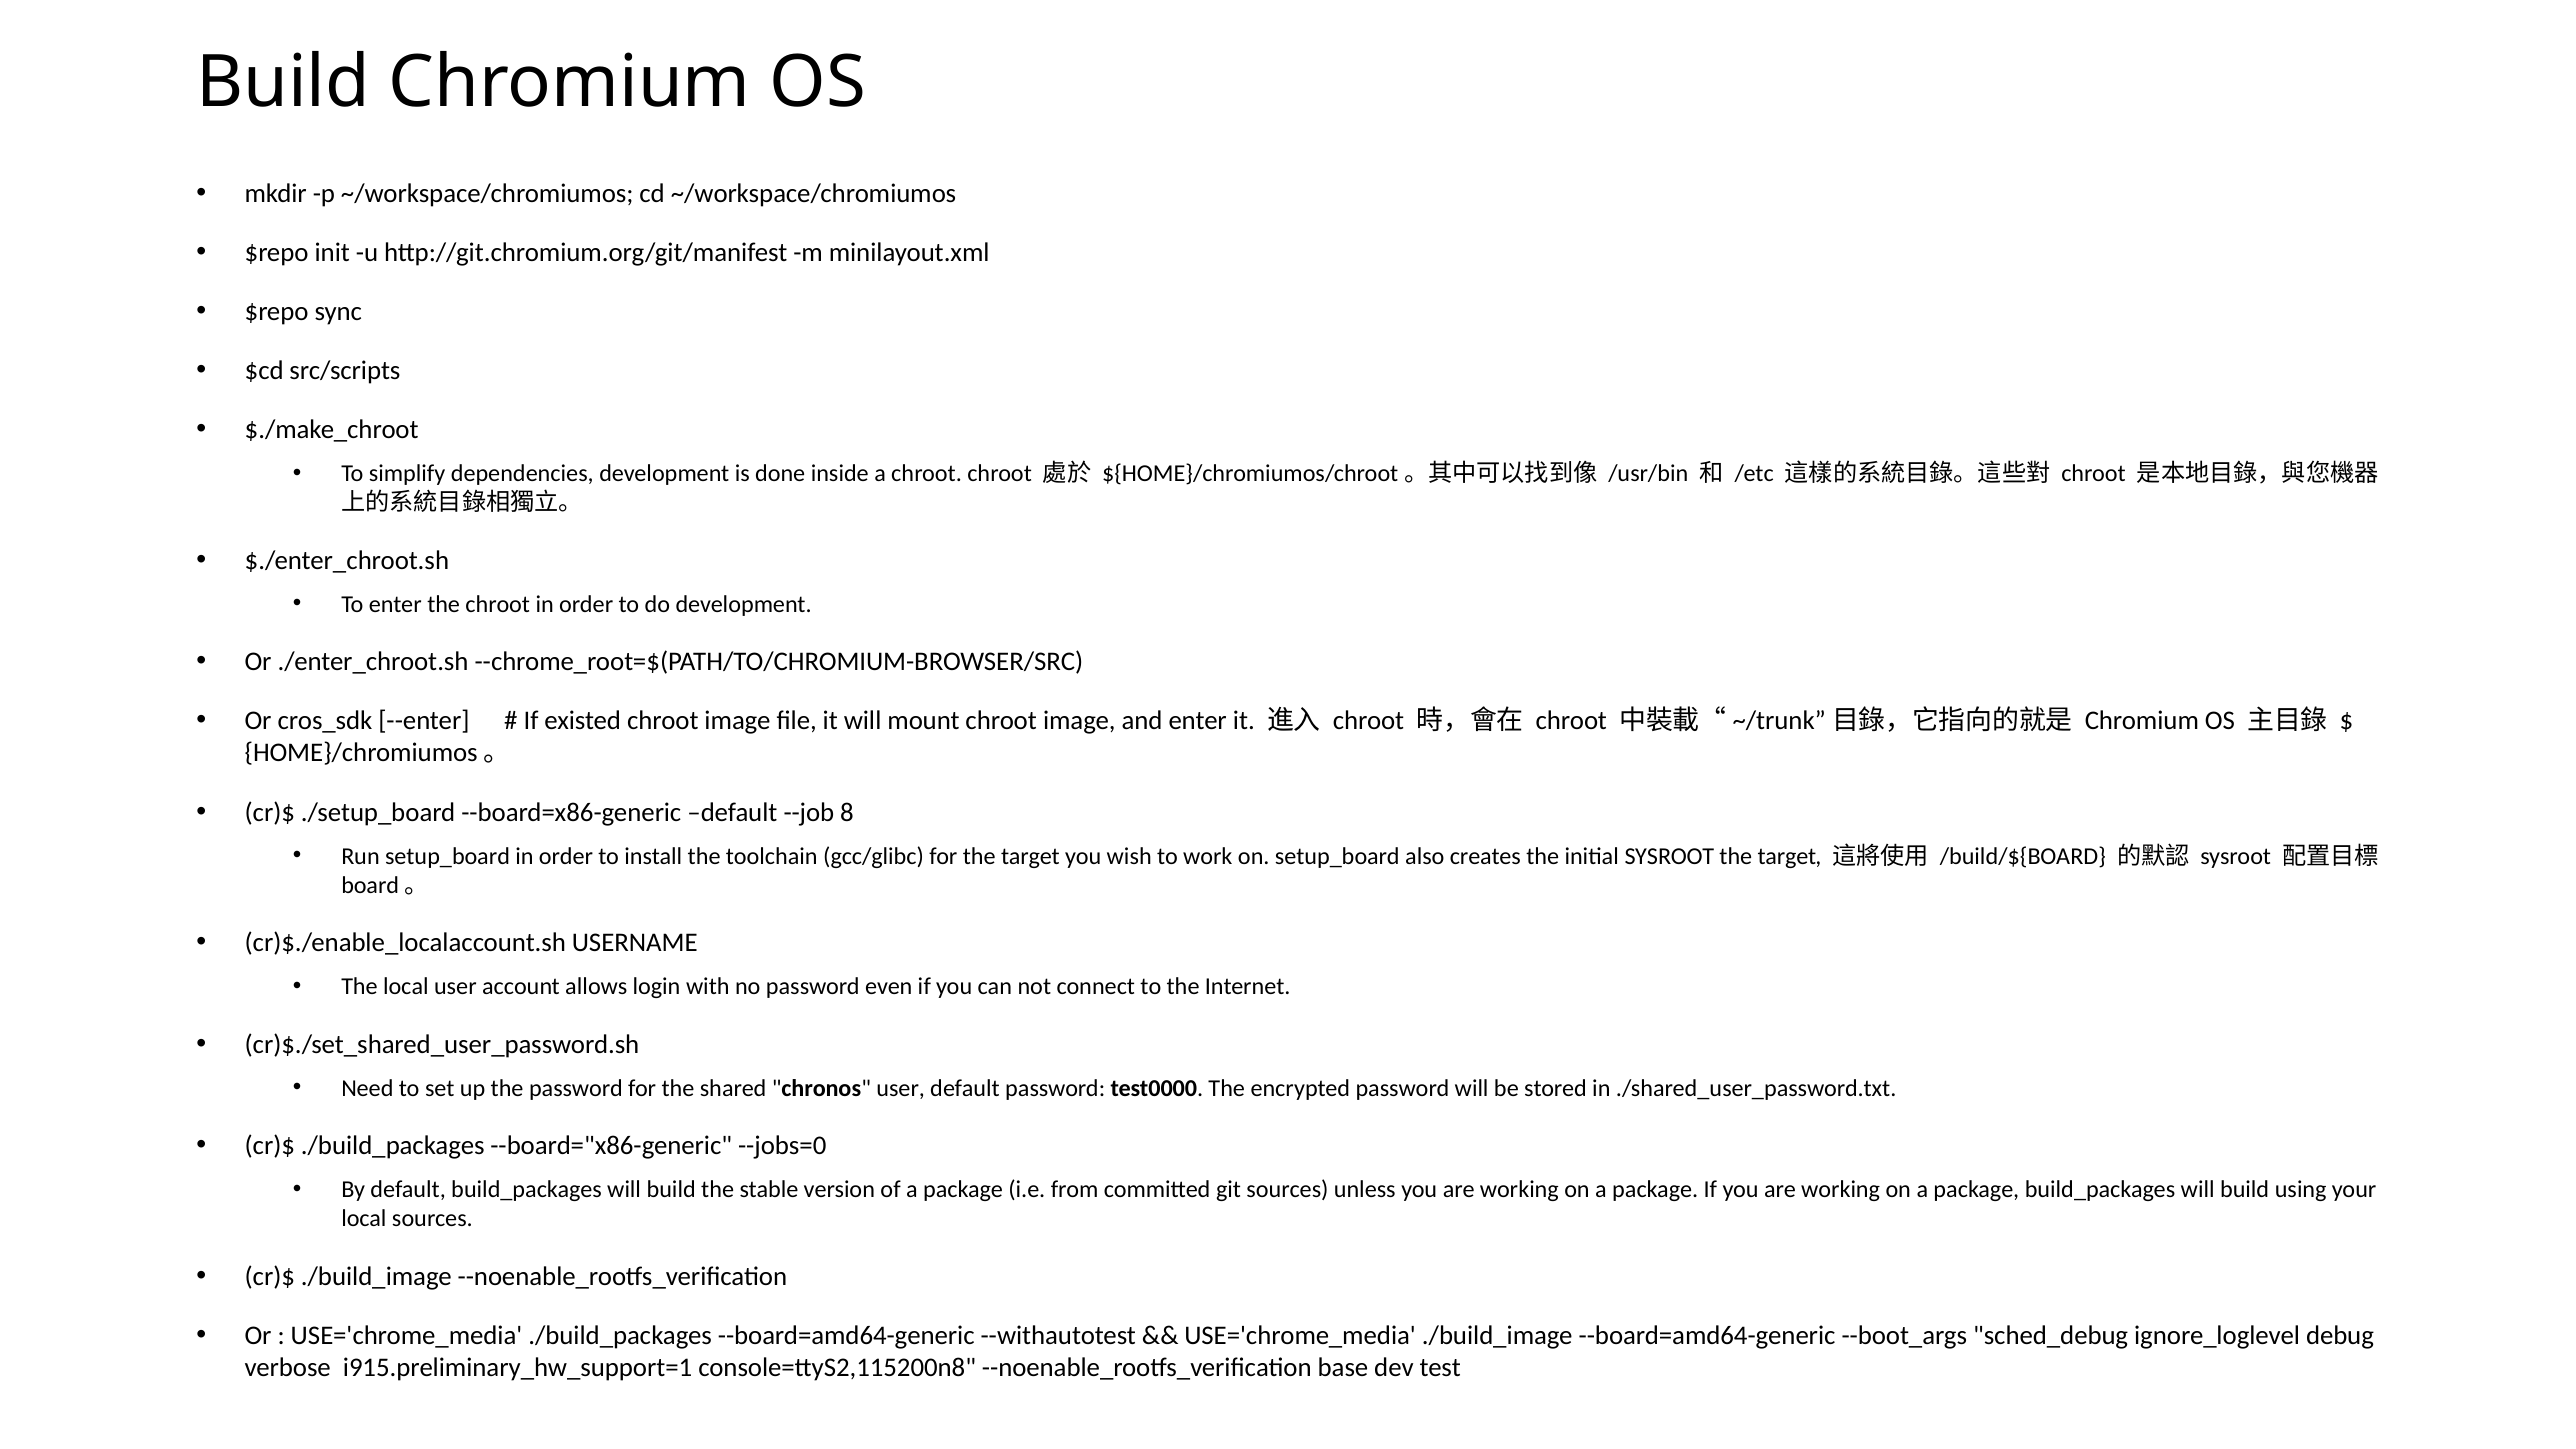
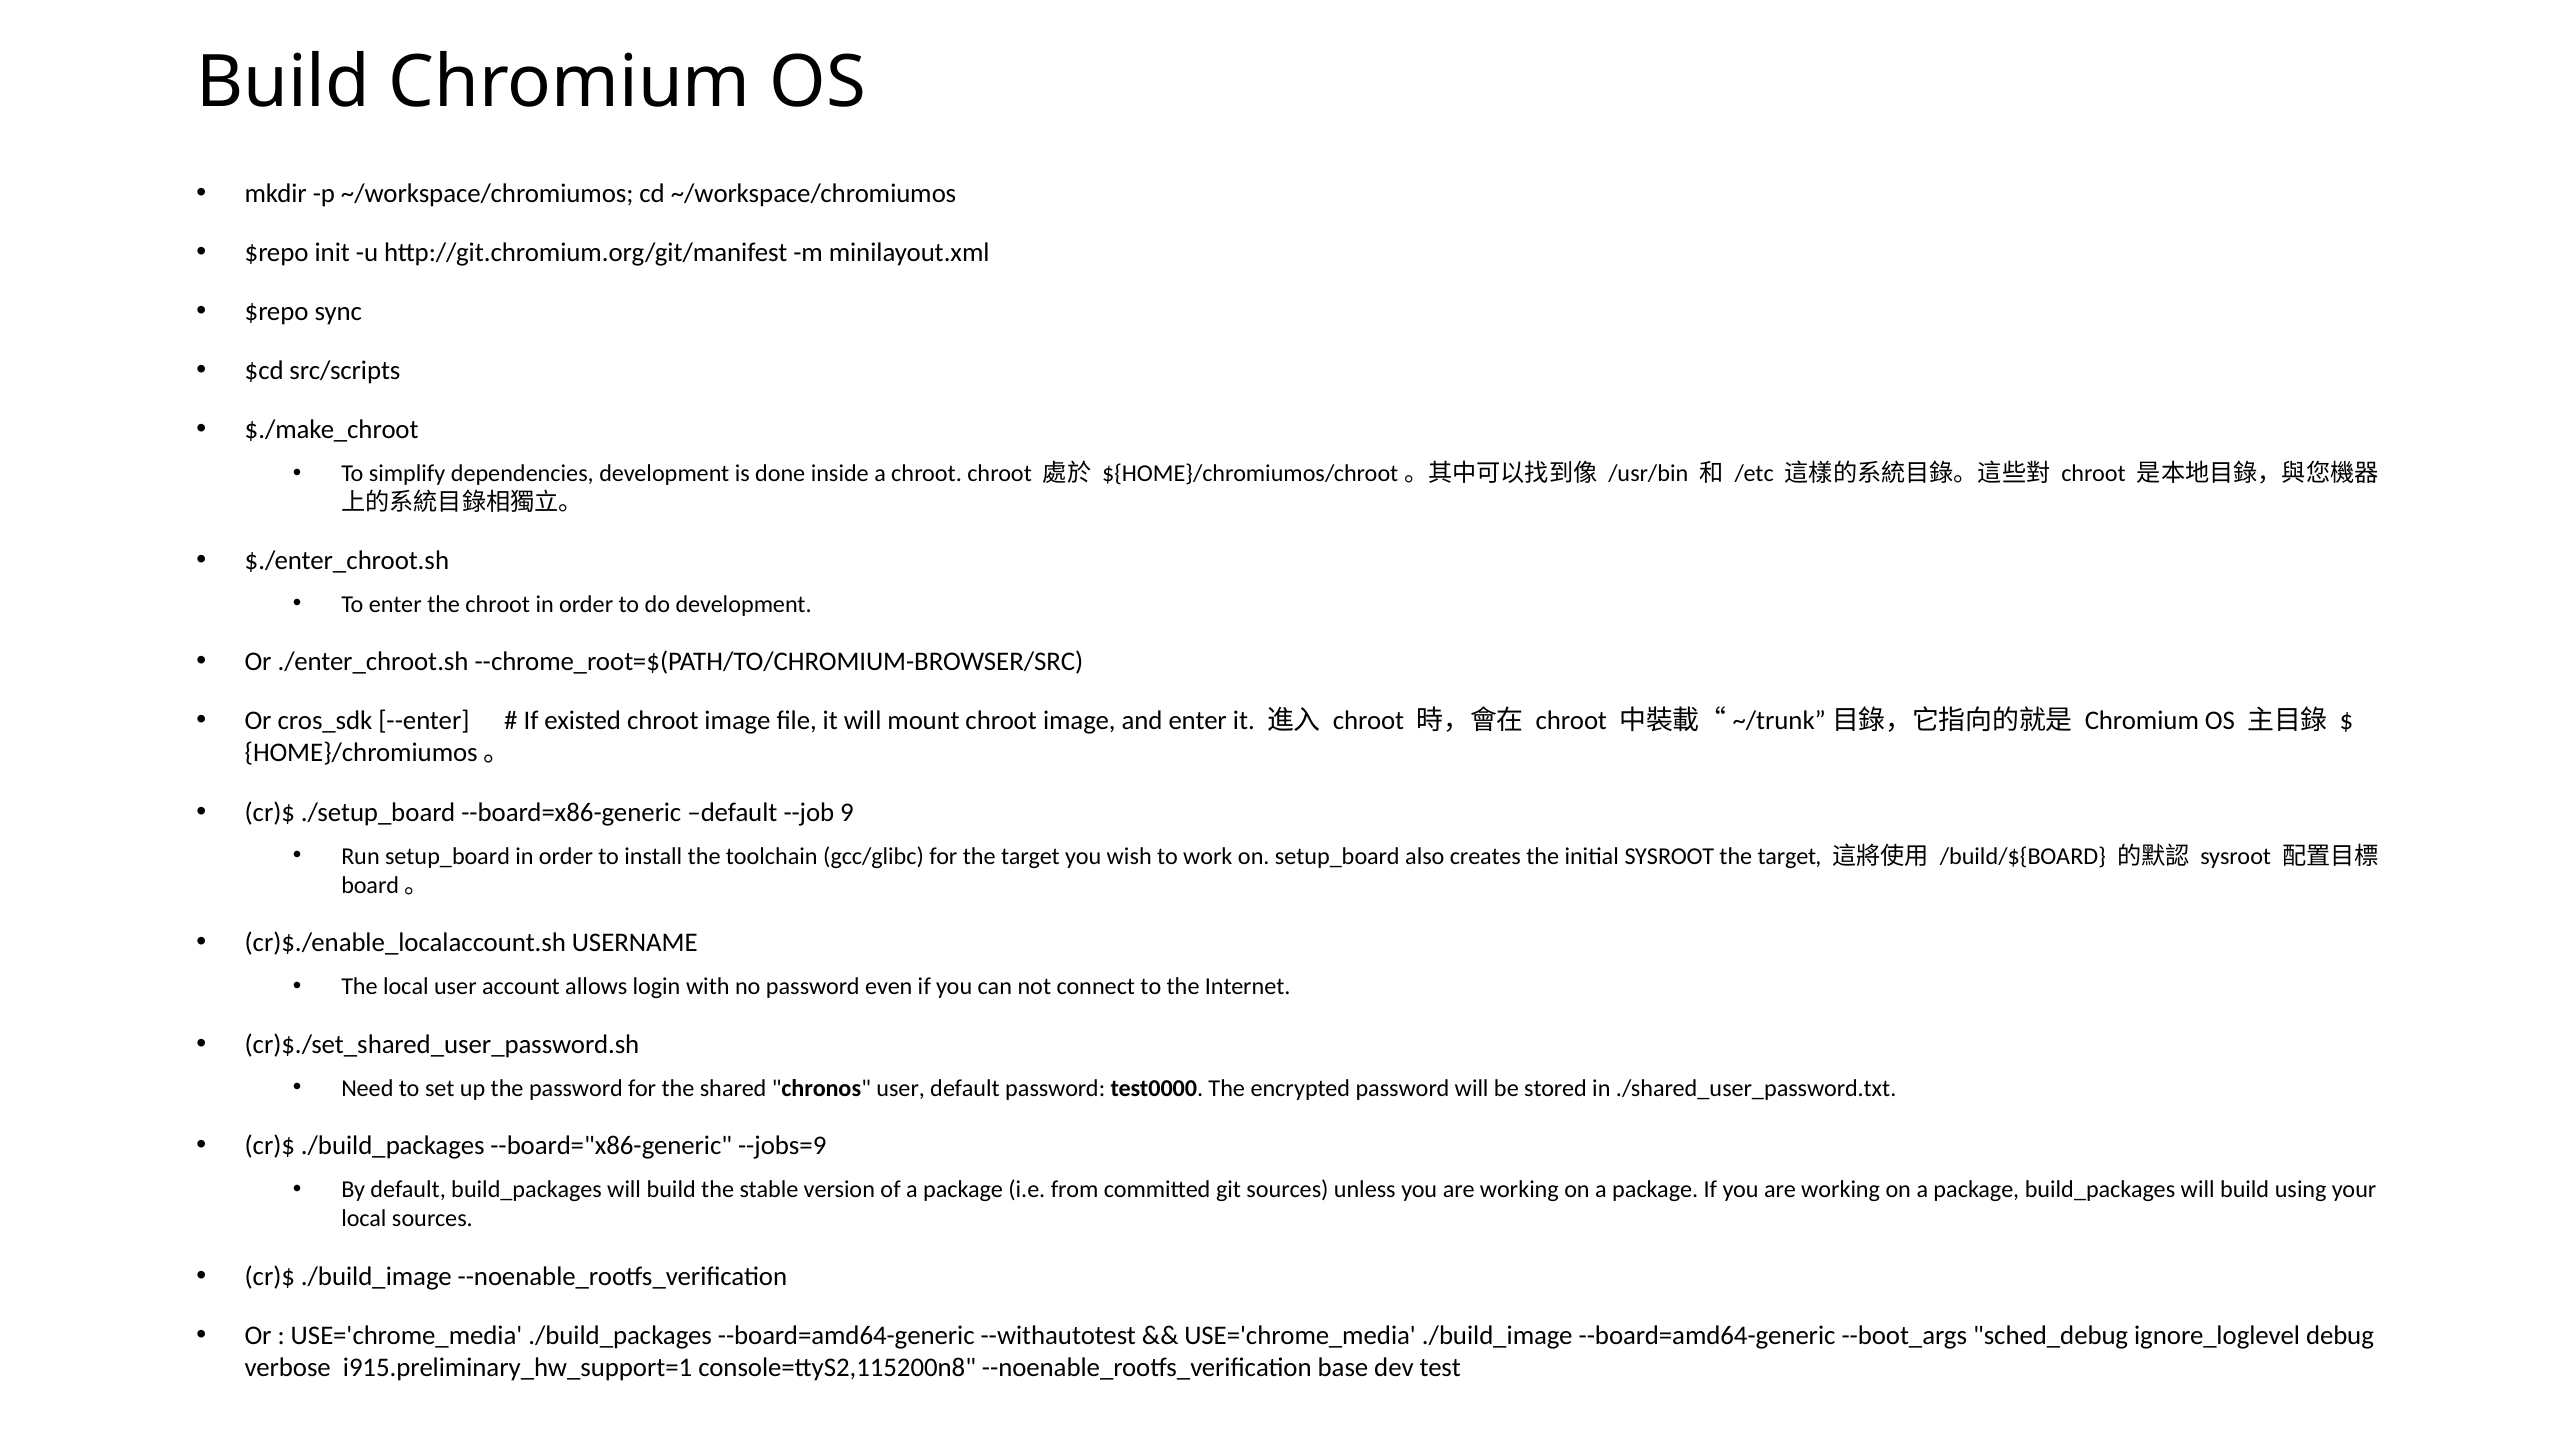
8: 8 -> 9 (847, 812)
--jobs=0: --jobs=0 -> --jobs=9 (782, 1146)
